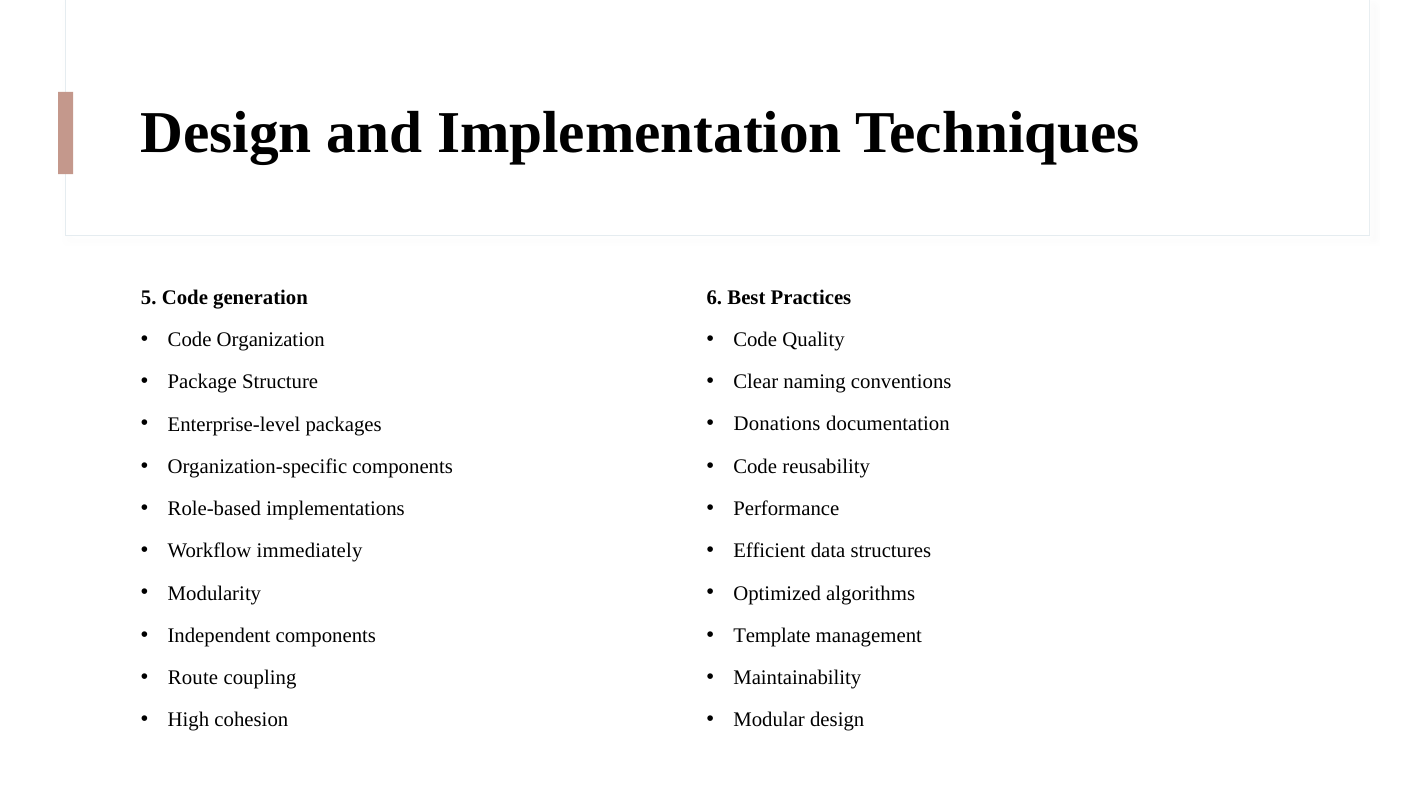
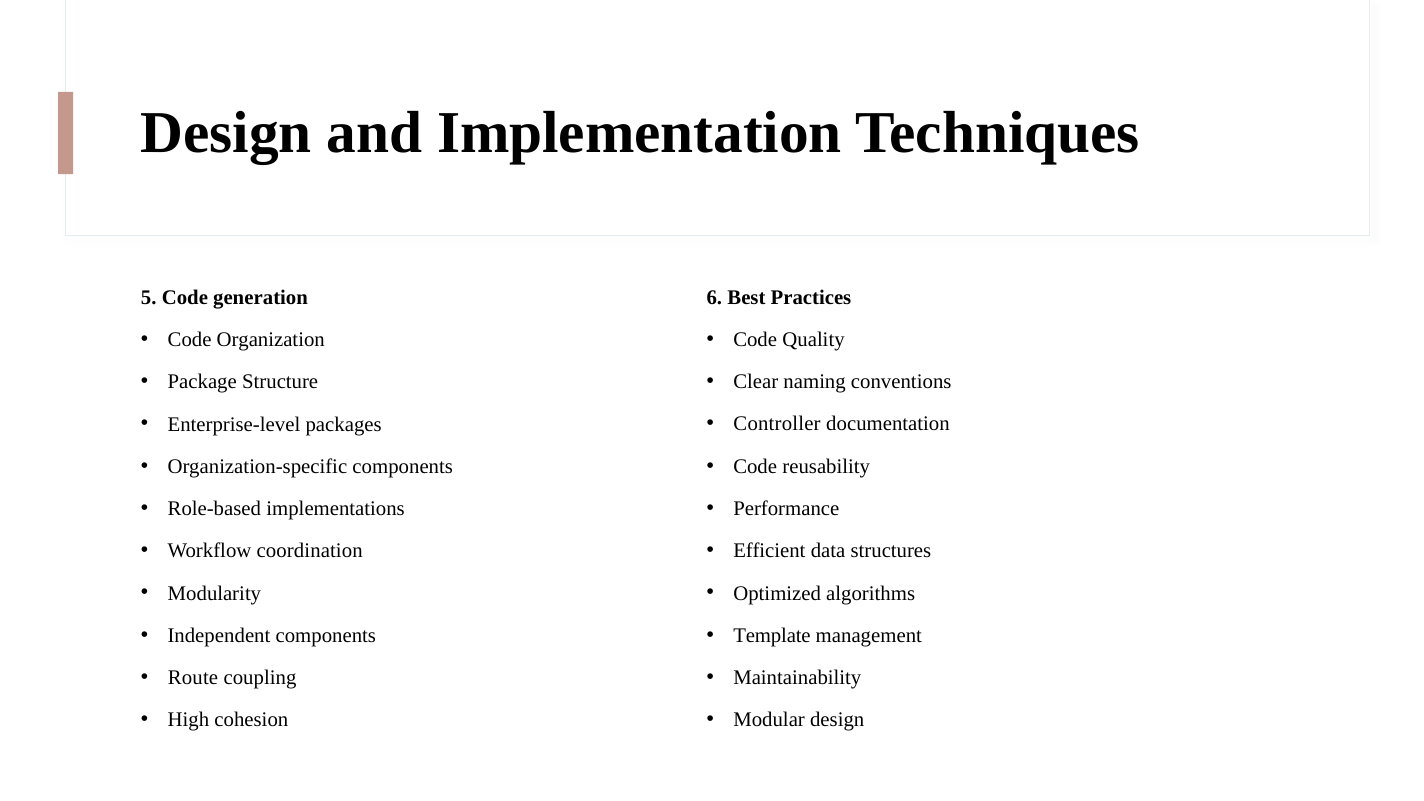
Donations: Donations -> Controller (777, 424)
immediately: immediately -> coordination (310, 551)
